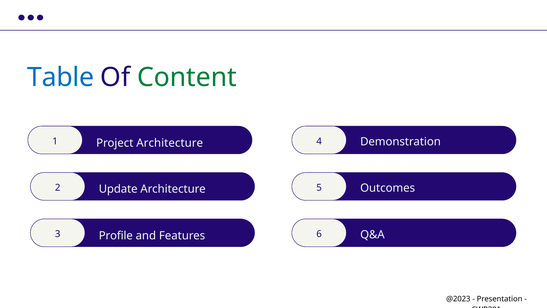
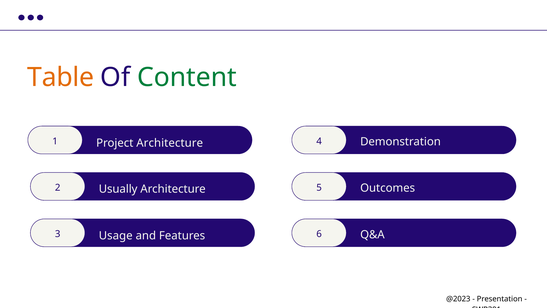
Table colour: blue -> orange (61, 77)
Update: Update -> Usually (118, 189)
Profile: Profile -> Usage (116, 236)
